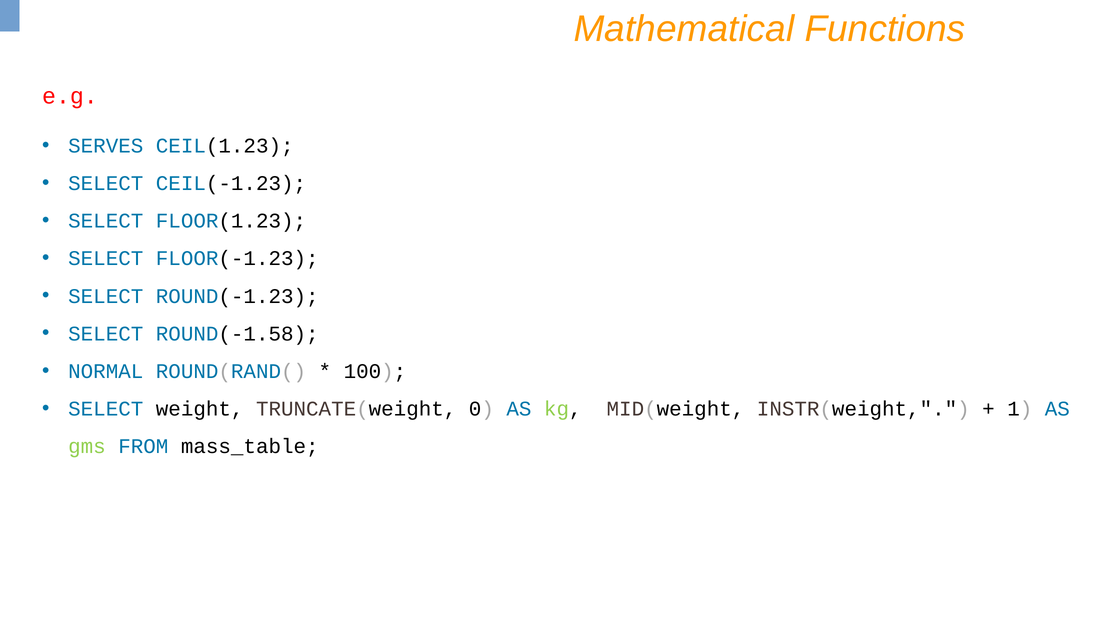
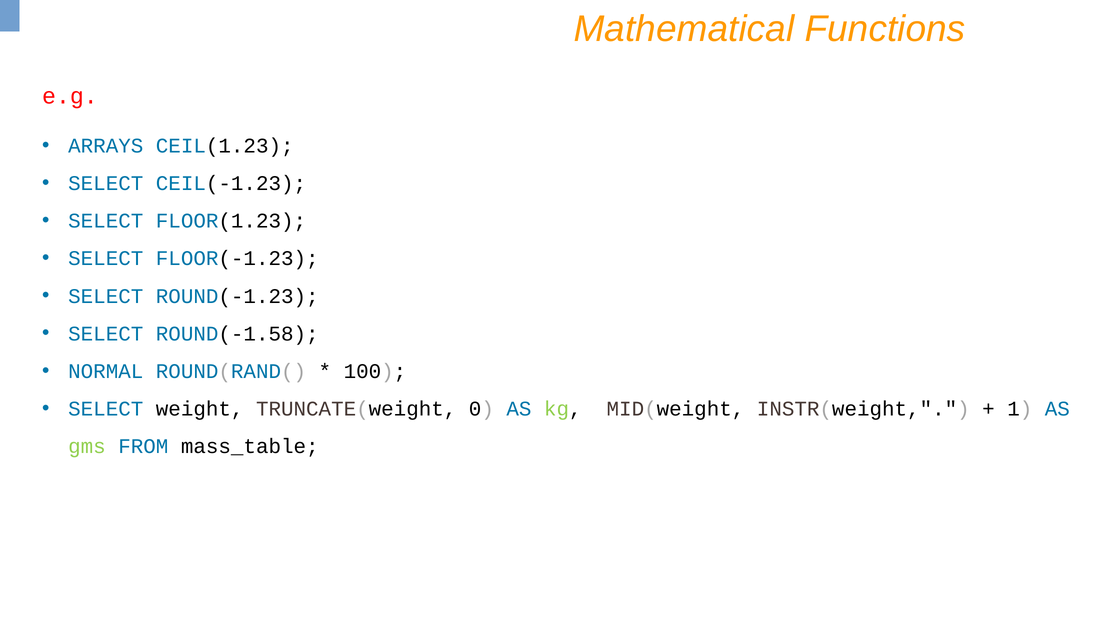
SERVES: SERVES -> ARRAYS (106, 146)
